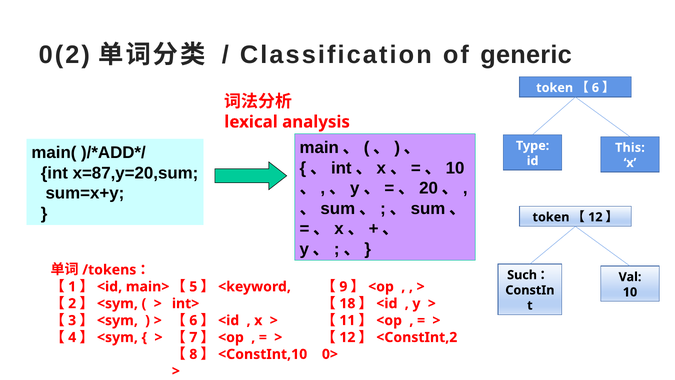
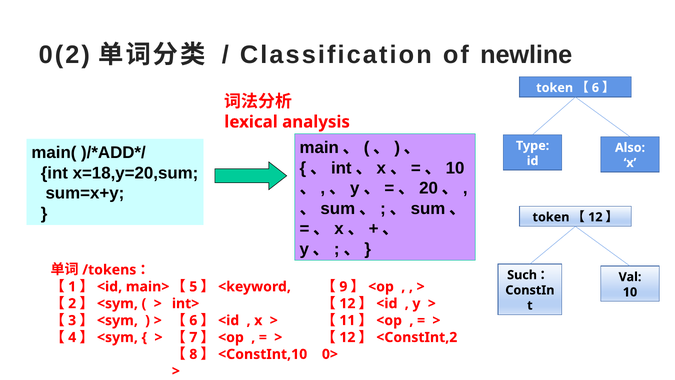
generic: generic -> newline (526, 55)
This: This -> Also (630, 148)
x=87,y=20,sum: x=87,y=20,sum -> x=18,y=20,sum (135, 173)
18: 18 -> 12 (347, 303)
